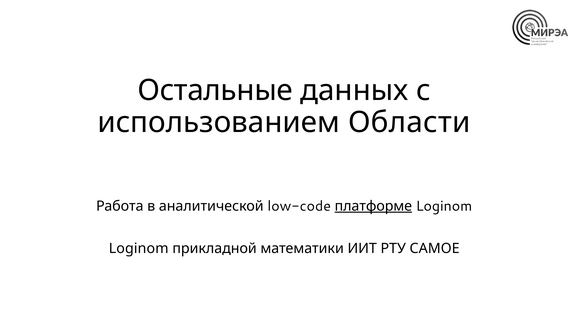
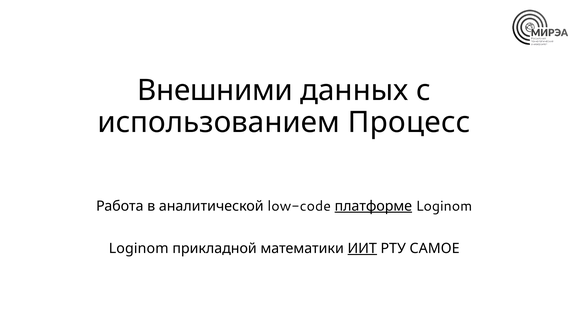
Остальные: Остальные -> Внешними (215, 91)
Области: Области -> Процесс (409, 123)
ИИТ underline: none -> present (362, 249)
